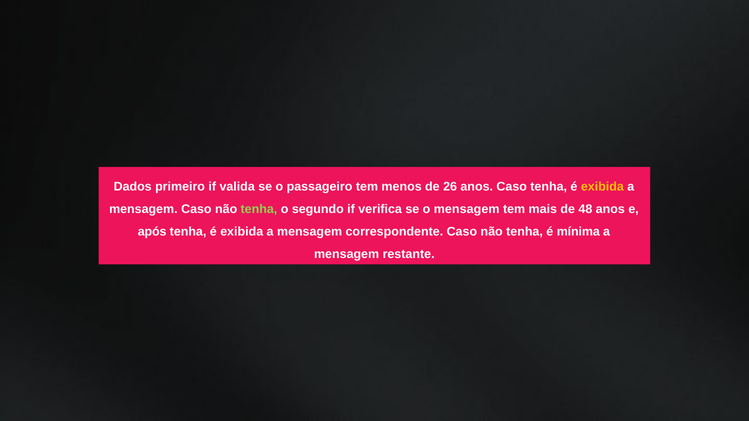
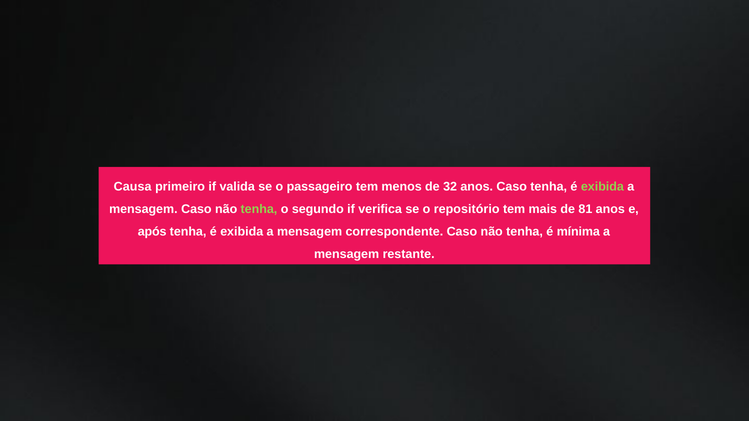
Dados: Dados -> Causa (133, 187)
26: 26 -> 32 (450, 187)
exibida colour: yellow -> light green (602, 187)
o mensagem: mensagem -> repositório (467, 209)
48: 48 -> 81 (585, 209)
